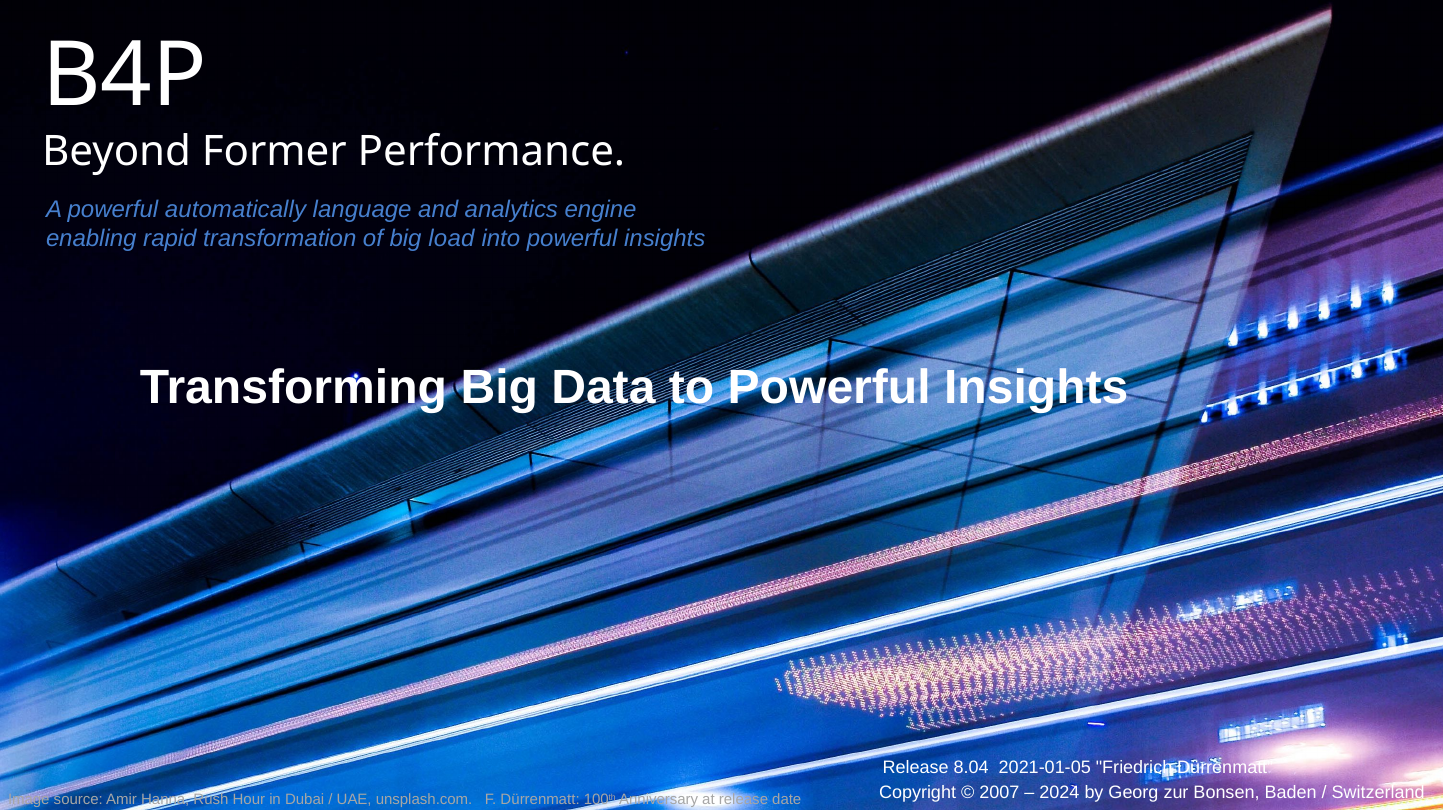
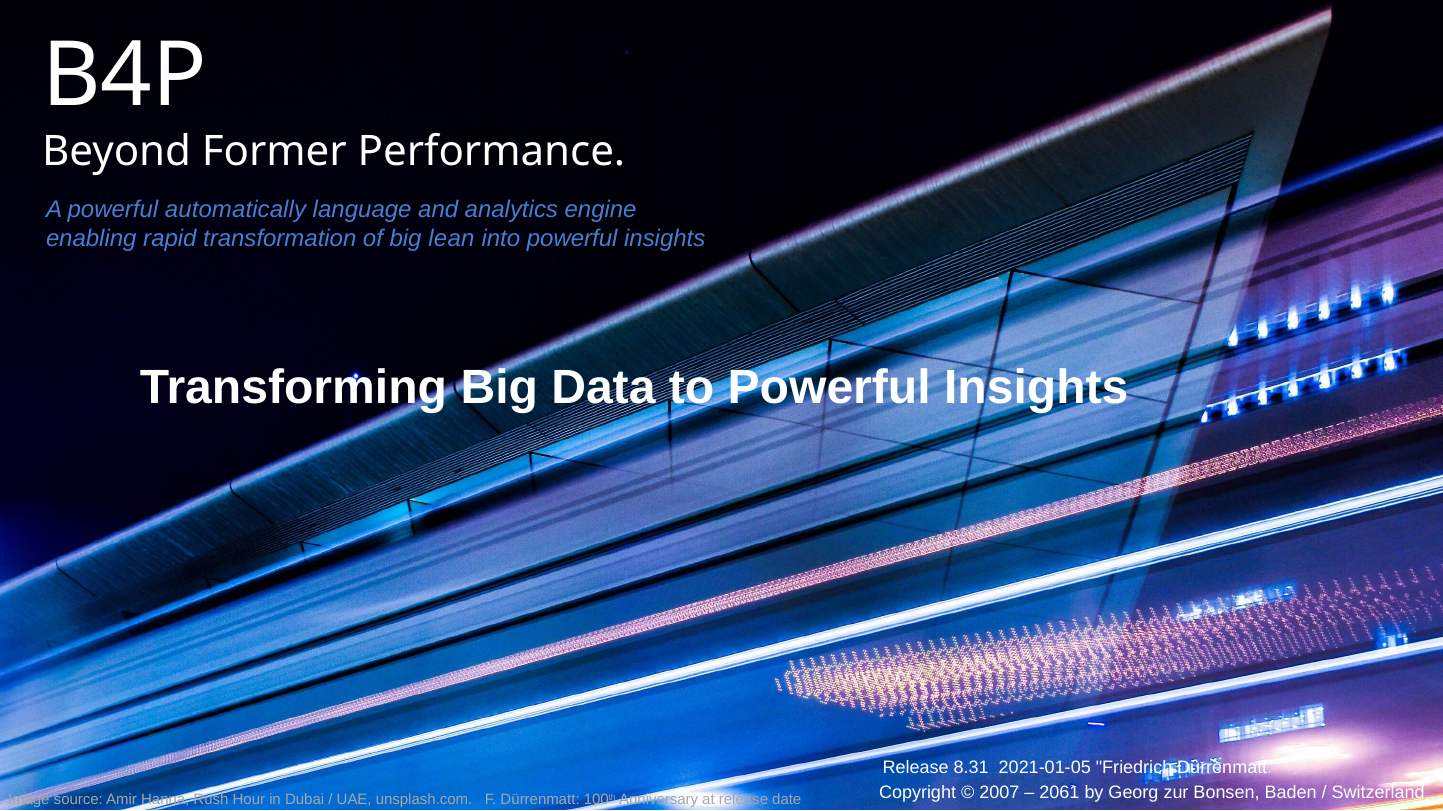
load: load -> lean (451, 239)
8.04: 8.04 -> 8.31 (971, 768)
2024: 2024 -> 2061 (1059, 793)
